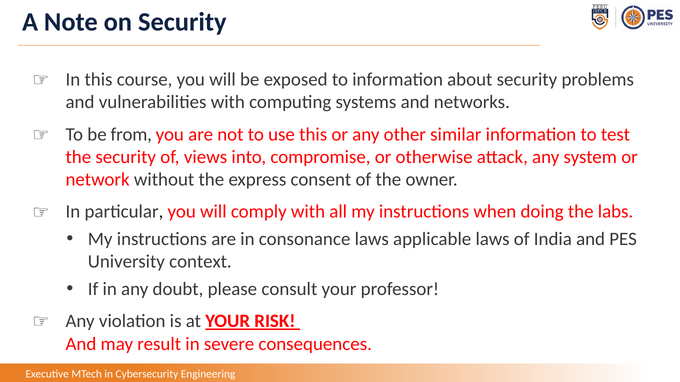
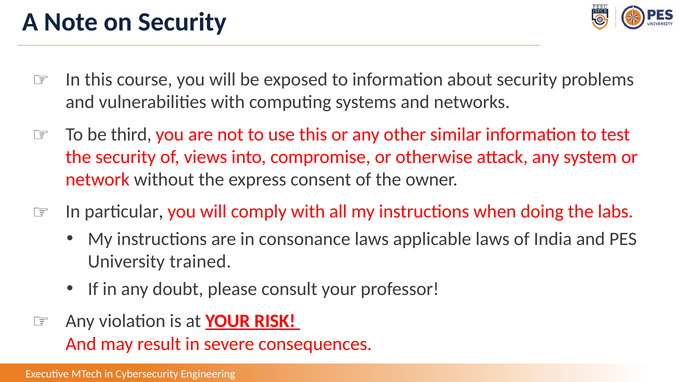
from: from -> third (131, 135)
context: context -> trained (200, 262)
